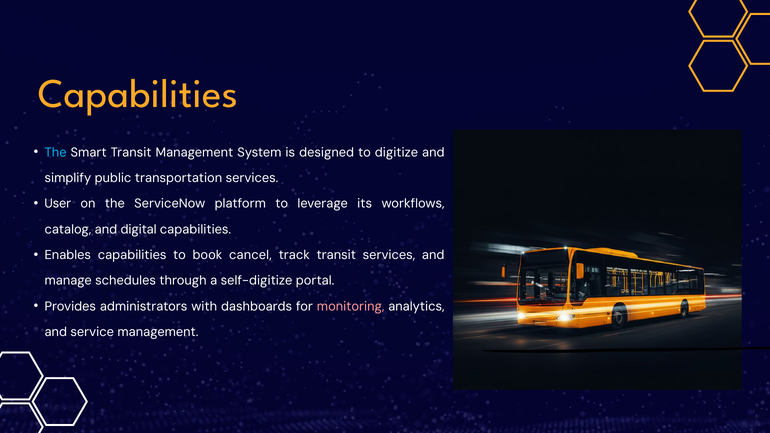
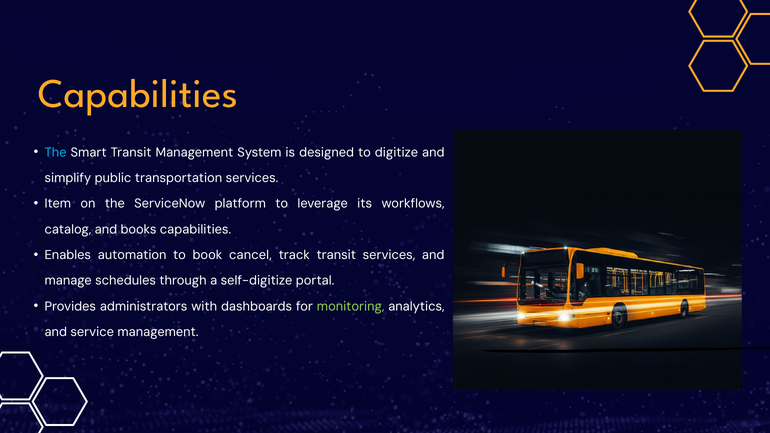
User: User -> Item (58, 204)
digital: digital -> books (139, 229)
Enables capabilities: capabilities -> automation (132, 255)
monitoring colour: pink -> light green (351, 306)
